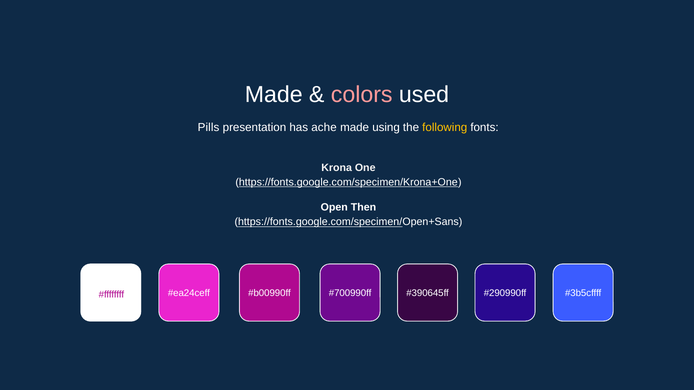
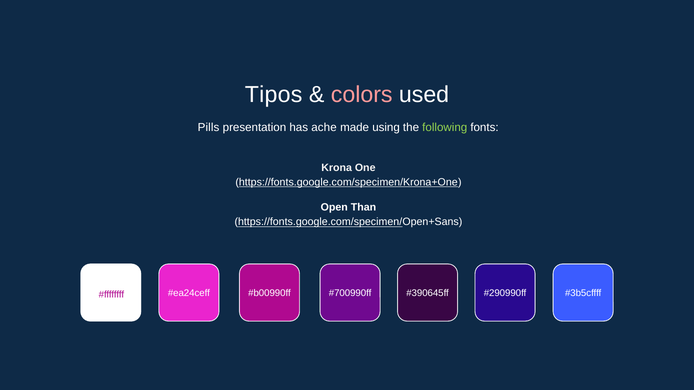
Made: Made -> Tipos (274, 95)
following colour: yellow -> light green (445, 127)
Then: Then -> Than (363, 208)
